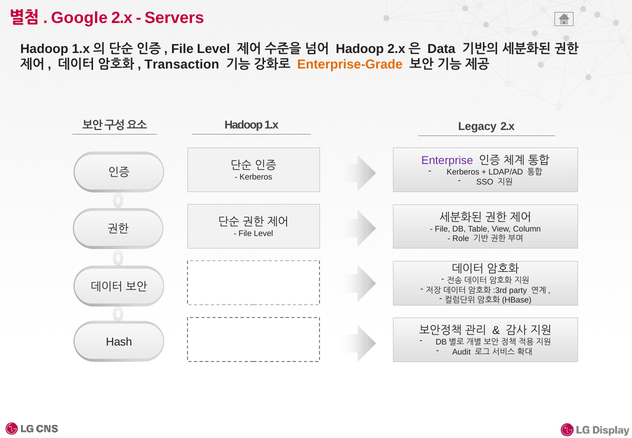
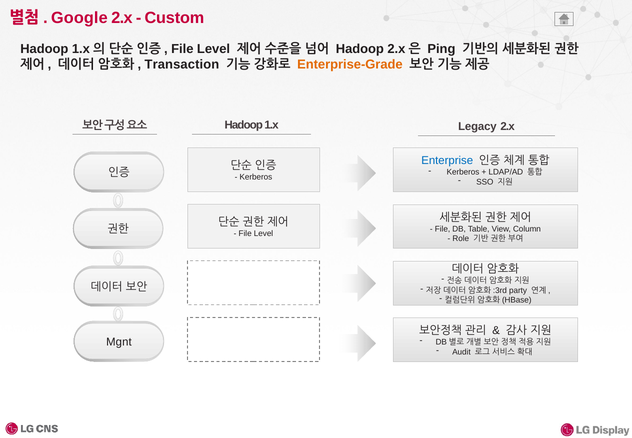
Servers: Servers -> Custom (174, 18)
Data: Data -> Ping (441, 49)
Enterprise colour: purple -> blue (447, 161)
Hash: Hash -> Mgnt (119, 342)
